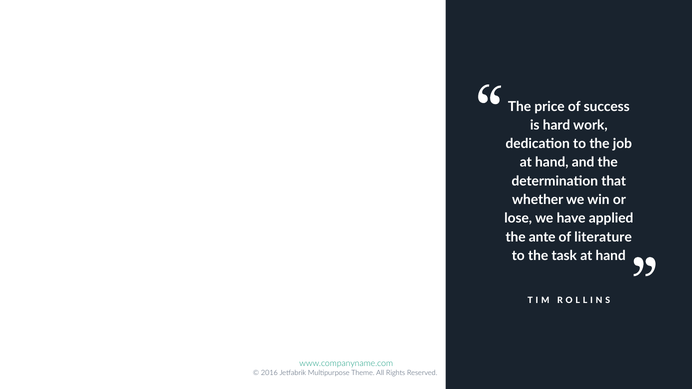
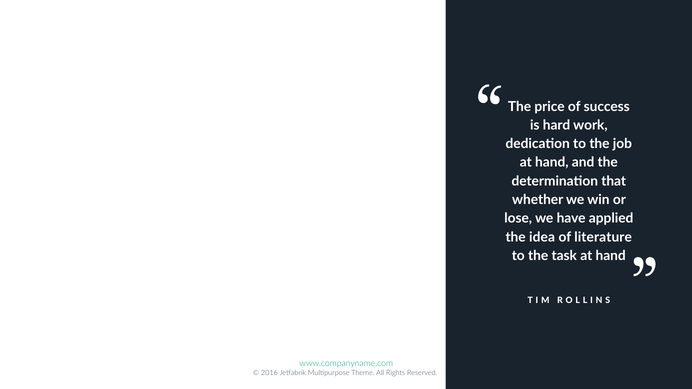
ante: ante -> idea (542, 237)
